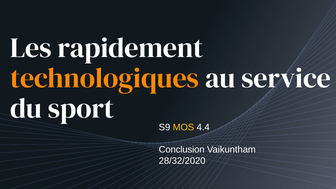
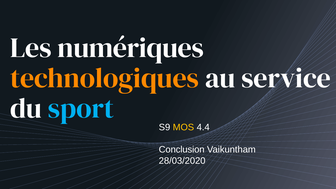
rapidement: rapidement -> numériques (131, 48)
sport colour: white -> light blue (81, 108)
28/32/2020: 28/32/2020 -> 28/03/2020 (182, 161)
